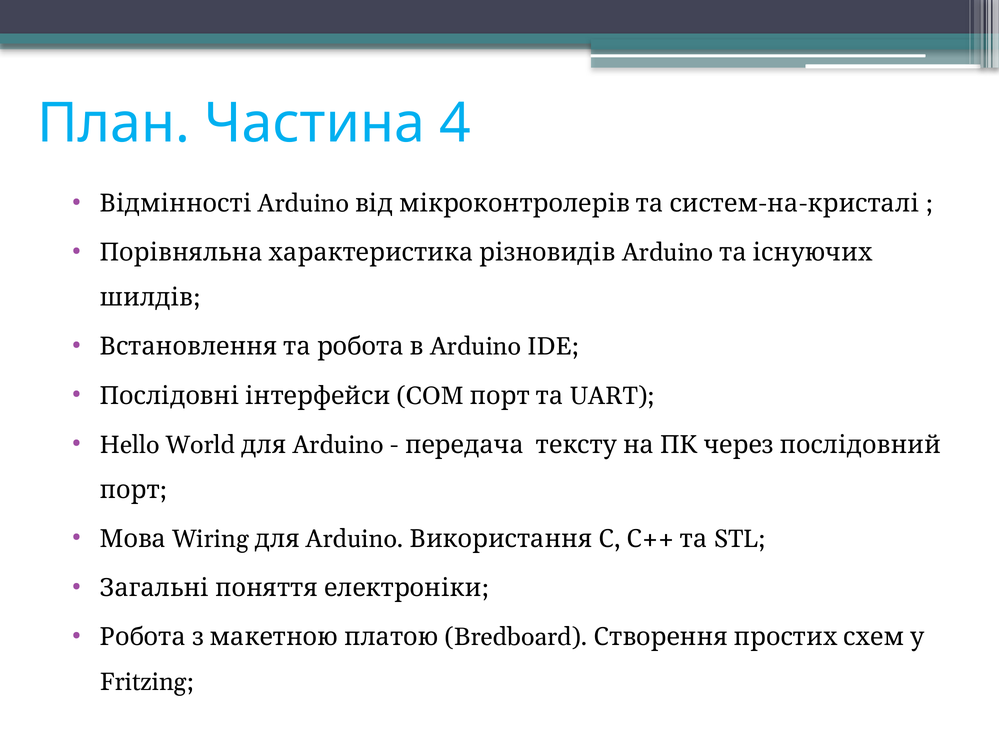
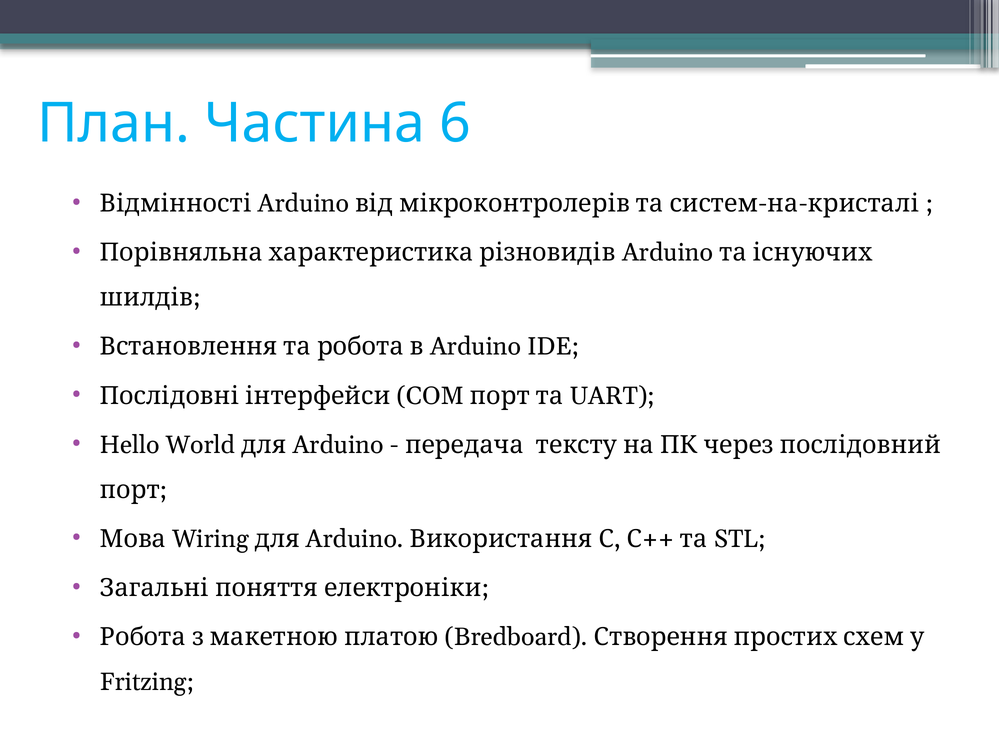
4: 4 -> 6 (455, 124)
